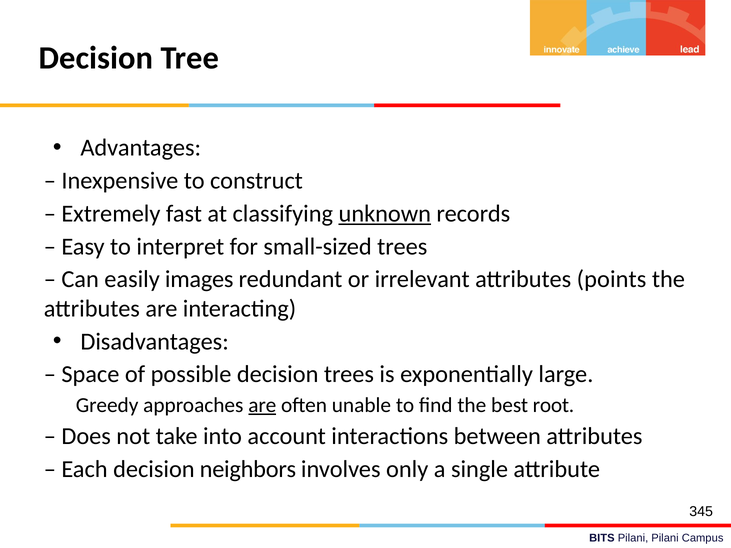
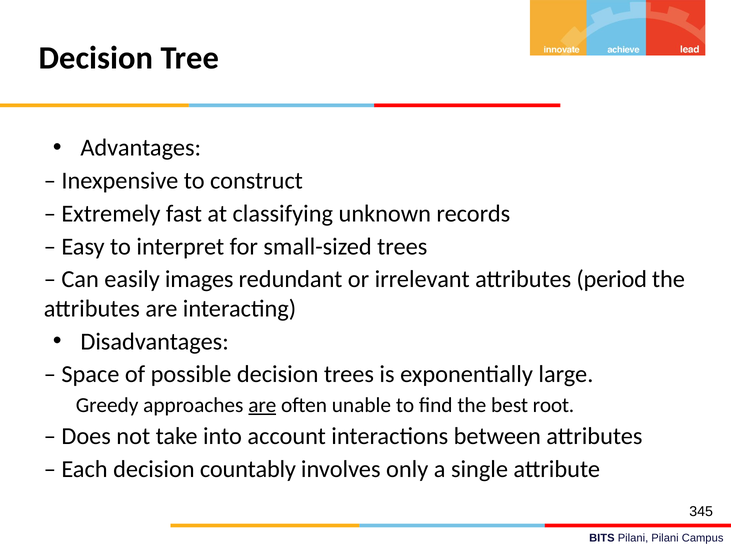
unknown underline: present -> none (385, 214)
points: points -> period (612, 279)
neighbors: neighbors -> countably (248, 470)
